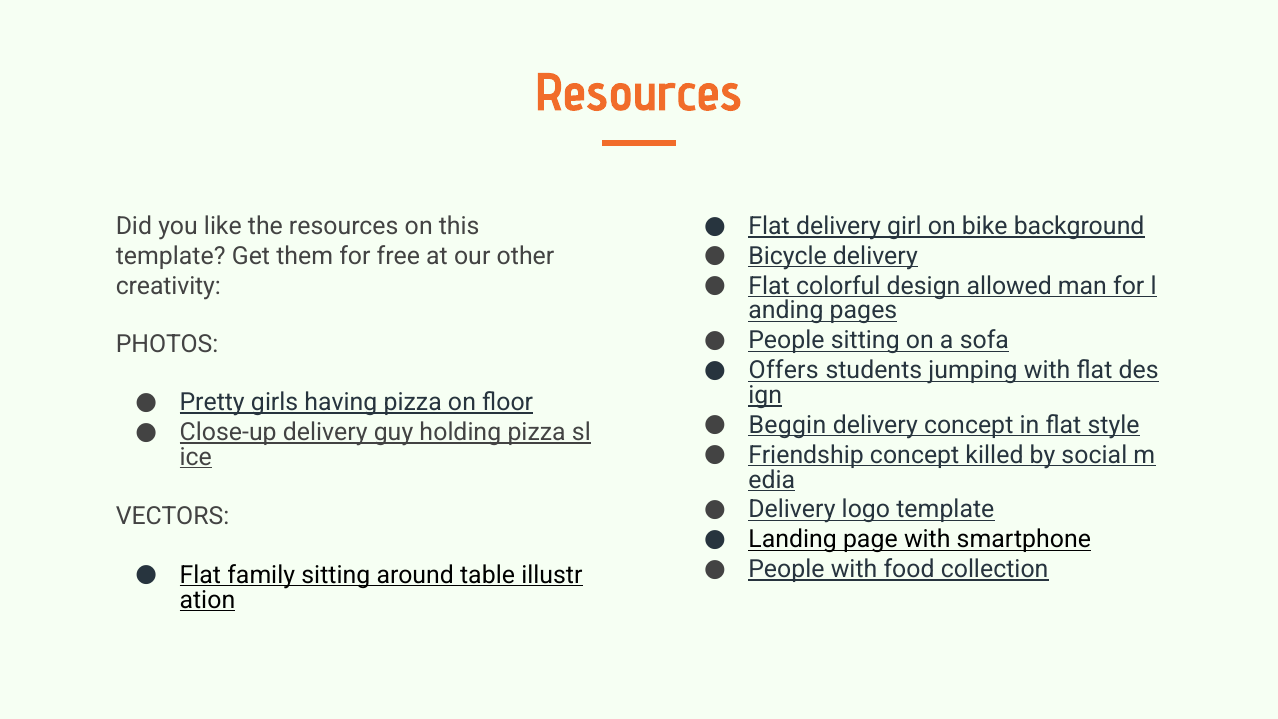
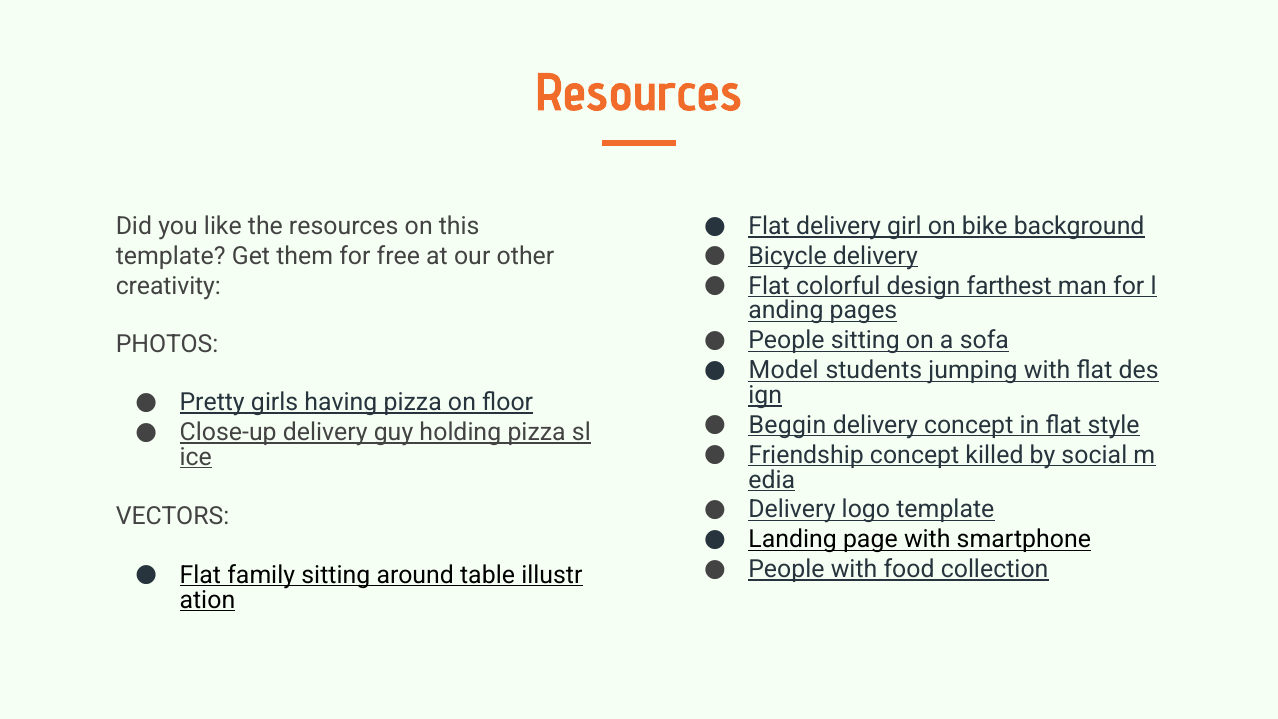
allowed: allowed -> farthest (1009, 286)
Offers: Offers -> Model (784, 370)
